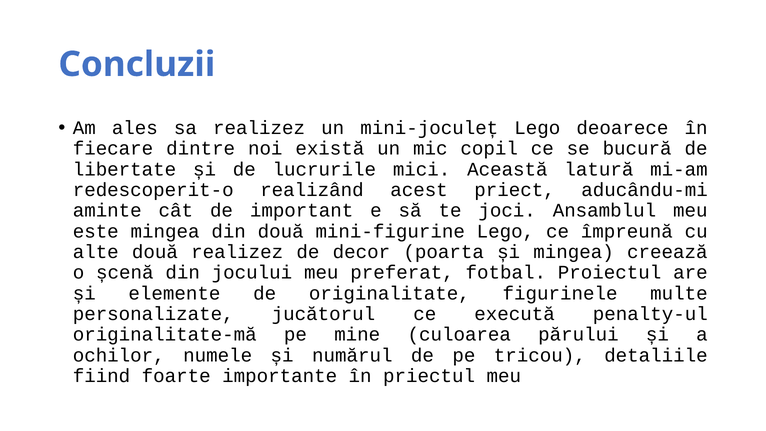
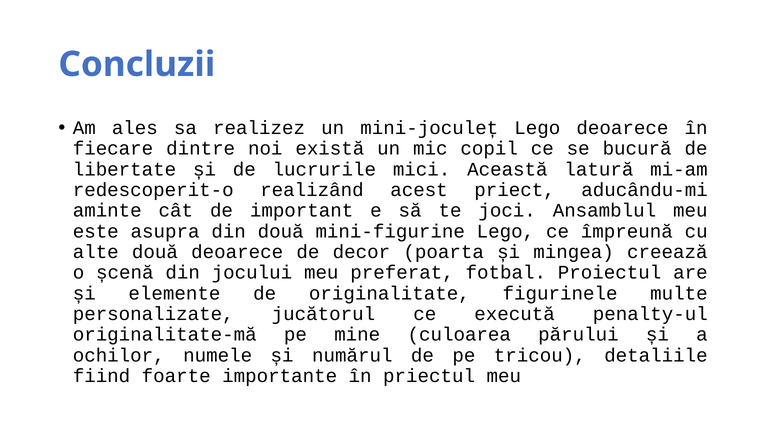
este mingea: mingea -> asupra (165, 231)
două realizez: realizez -> deoarece (237, 252)
